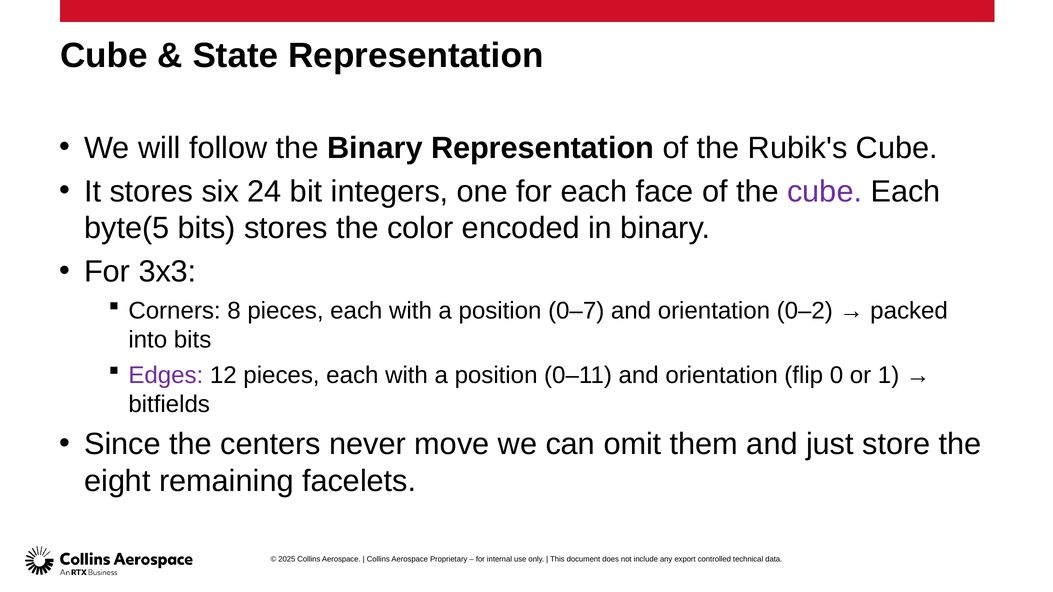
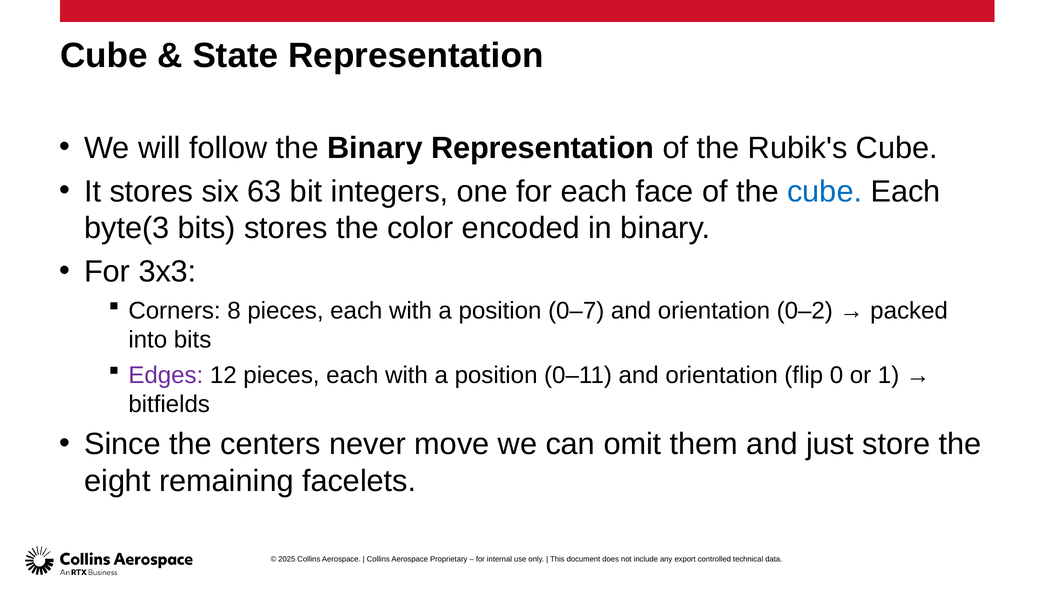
24: 24 -> 63 (264, 192)
cube colour: purple -> blue (825, 192)
byte(5: byte(5 -> byte(3 (127, 228)
